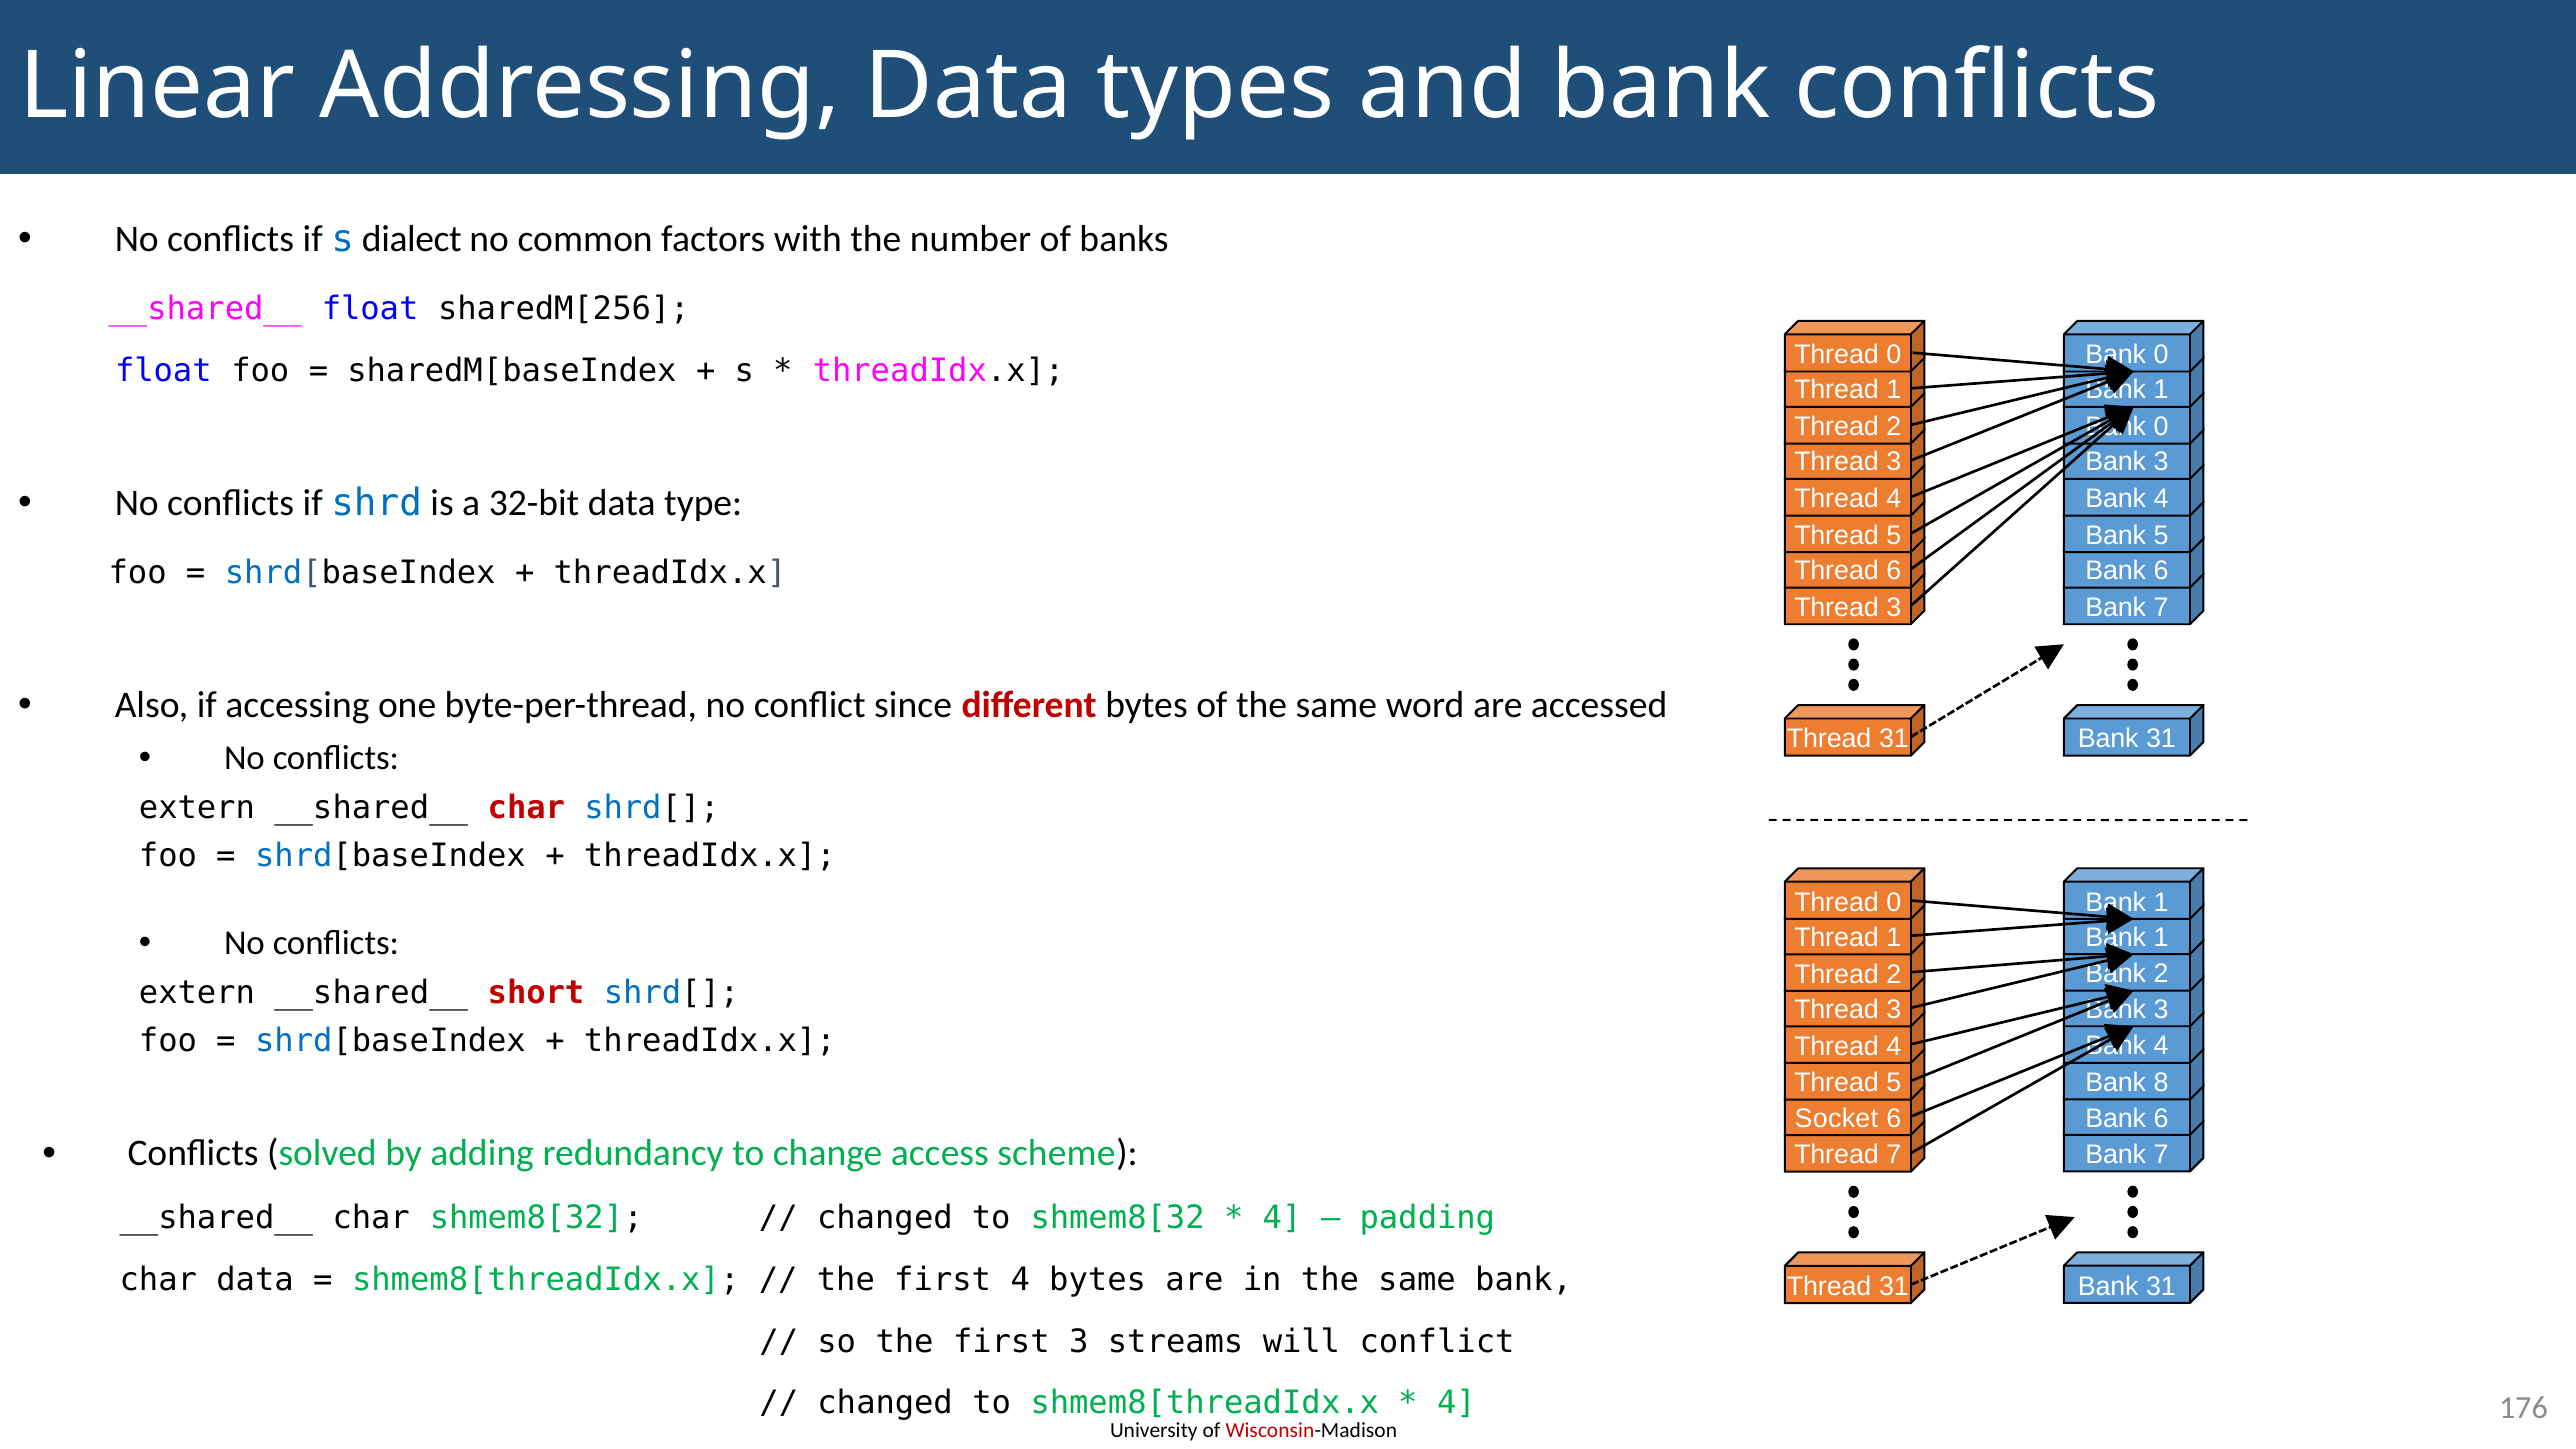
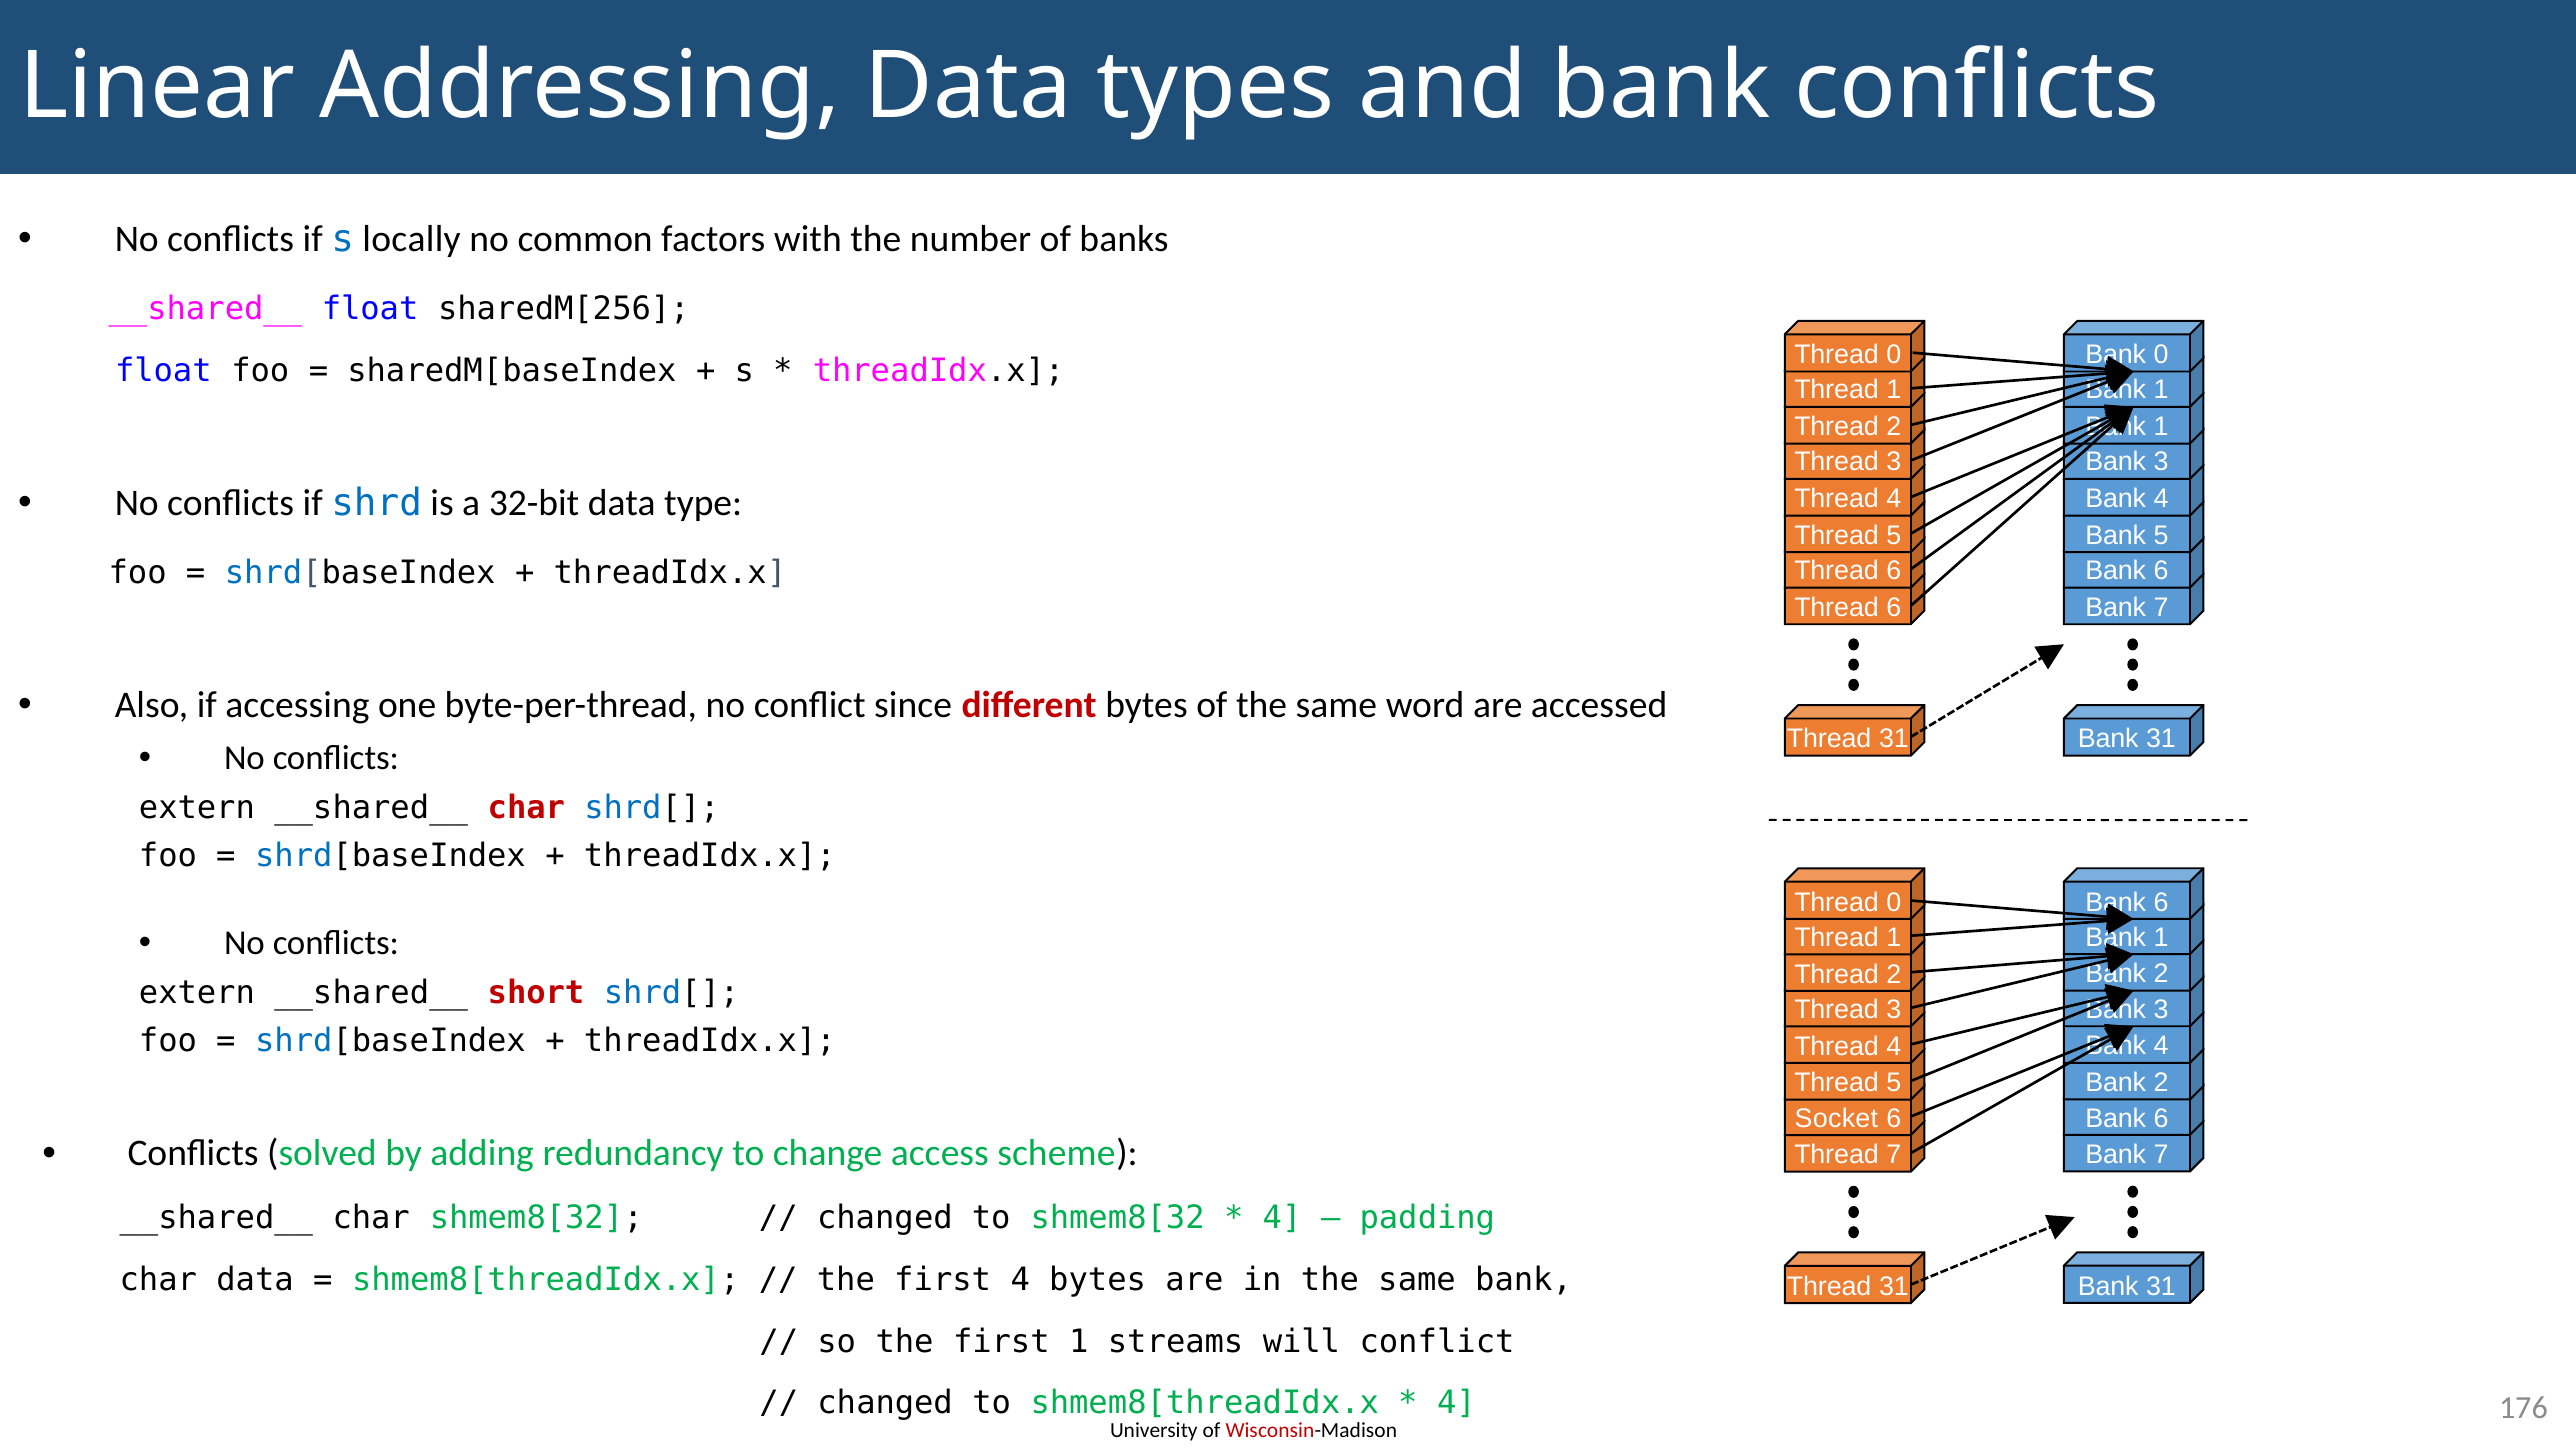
dialect: dialect -> locally (412, 239)
0: 0 -> 1 (2161, 427)
3: 3 -> 6 (1894, 607)
1: 1 -> 6 (2161, 902)
8: 8 -> 2 (2161, 1083)
first 3: 3 -> 1 (1079, 1341)
